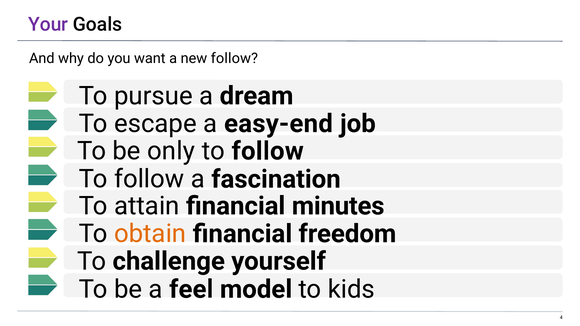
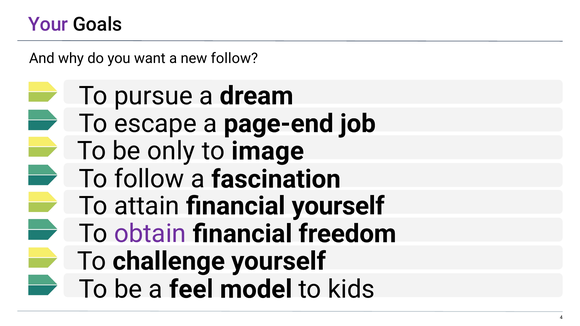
easy-end: easy-end -> page-end (279, 124)
follow: follow -> image (268, 151)
financial minutes: minutes -> yourself (338, 206)
obtain colour: orange -> purple (150, 234)
